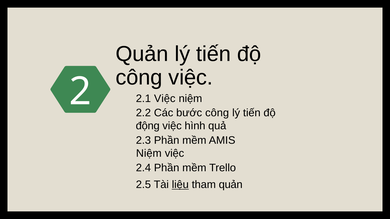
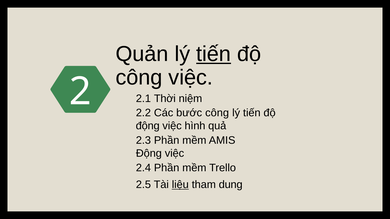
tiến underline: none -> present (214, 54)
2.1 Việc: Việc -> Thời (165, 99)
Niệm: Niệm -> Động (149, 154)
tham quản: quản -> dung (231, 185)
